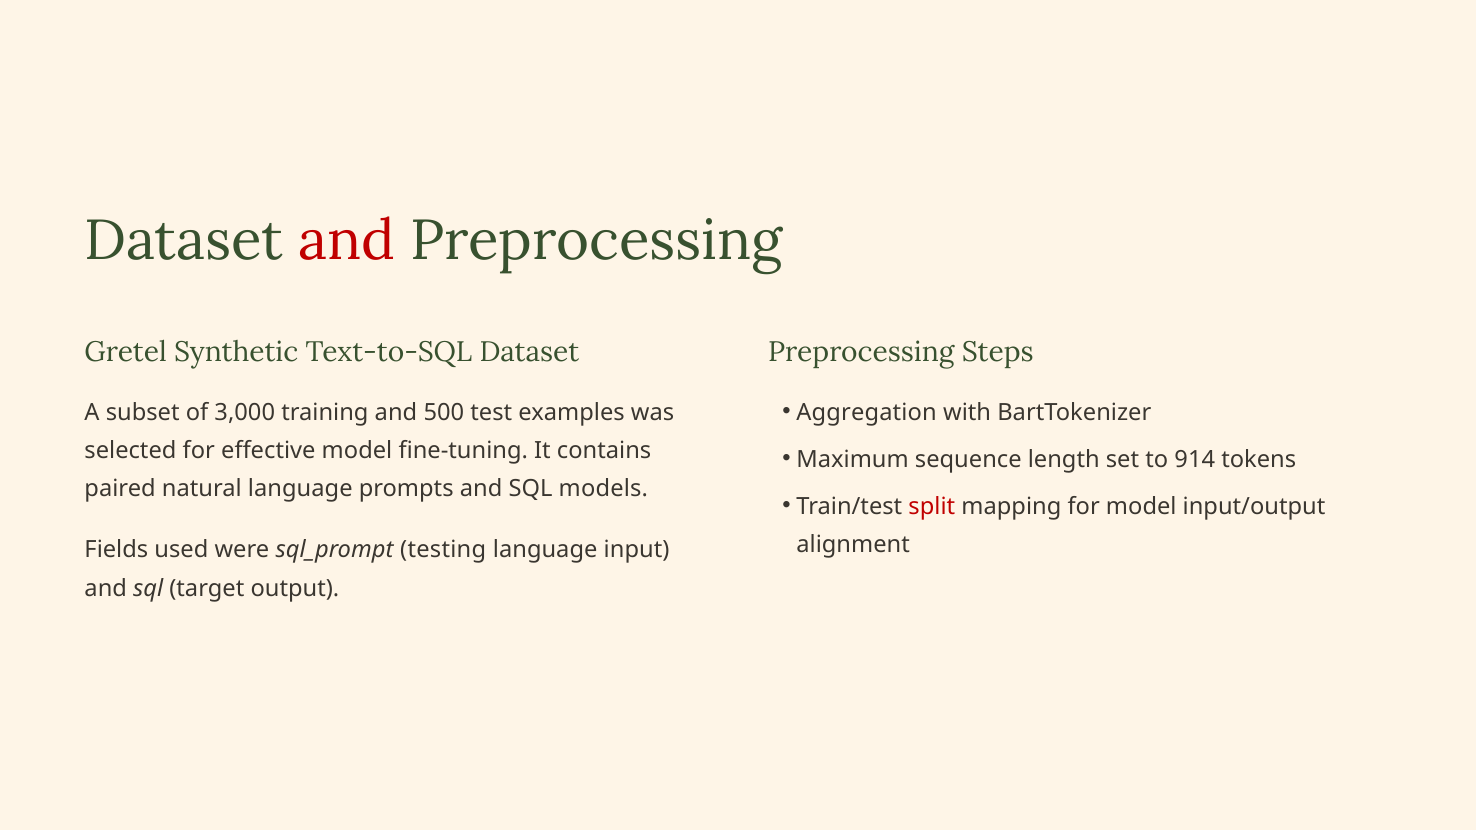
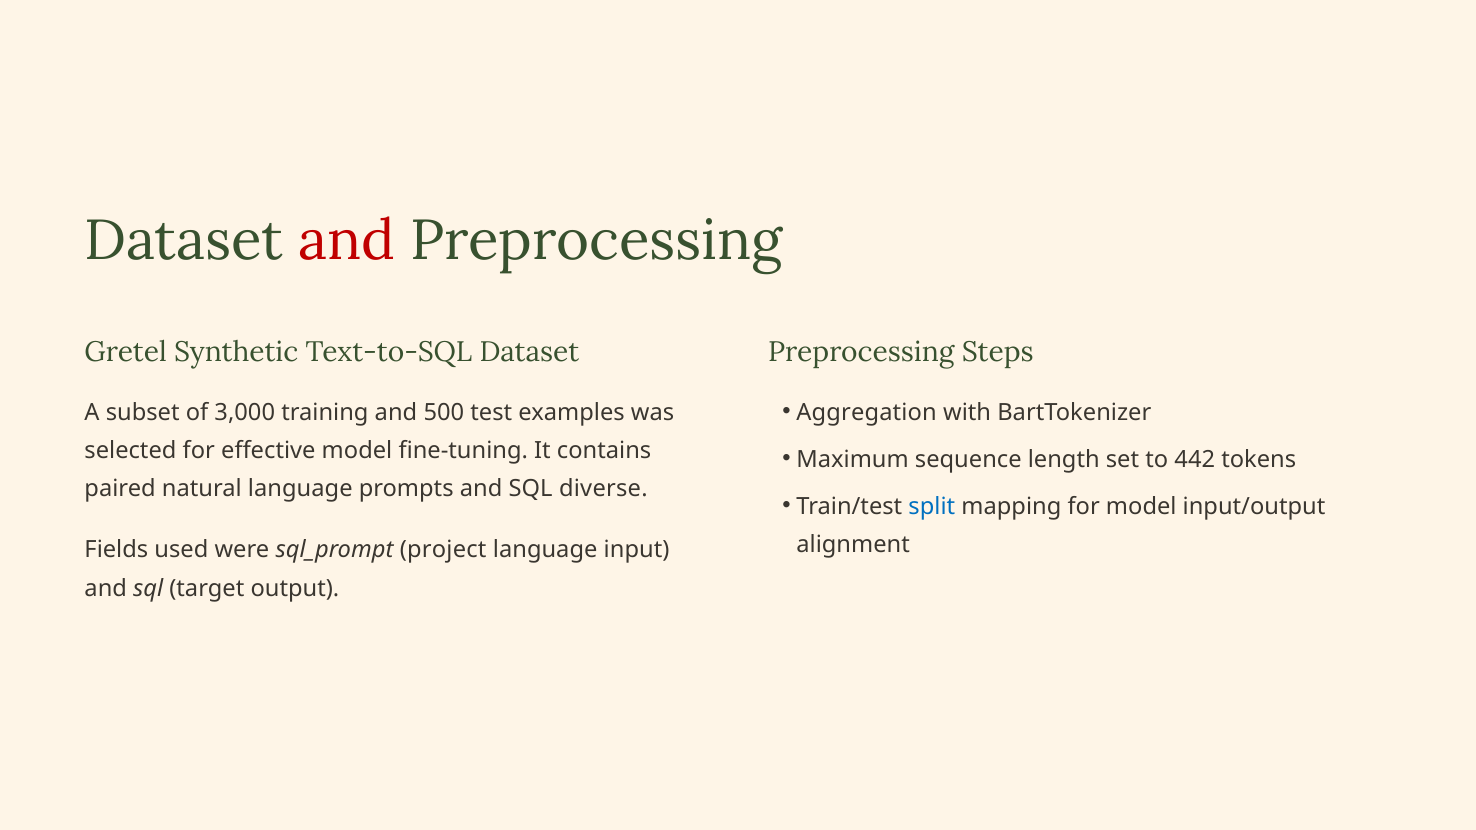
914: 914 -> 442 (1195, 459)
models: models -> diverse (603, 489)
split colour: red -> blue (932, 507)
testing: testing -> project (443, 550)
